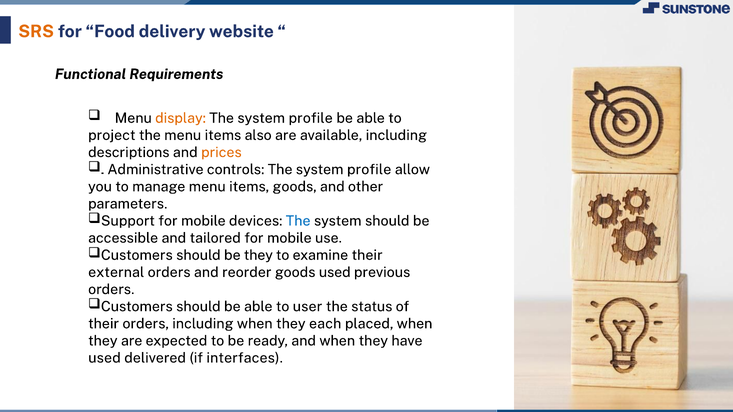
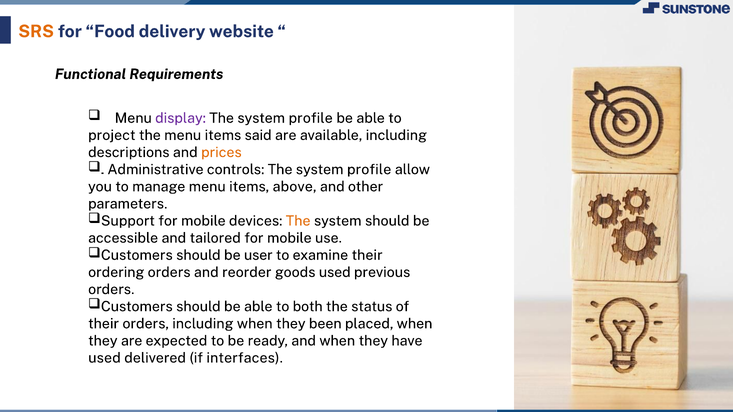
display colour: orange -> purple (181, 118)
also: also -> said (258, 135)
items goods: goods -> above (295, 187)
The colour: blue -> orange (298, 221)
be they: they -> user (258, 255)
external: external -> ordering (116, 272)
user: user -> both (308, 307)
each: each -> been (325, 324)
